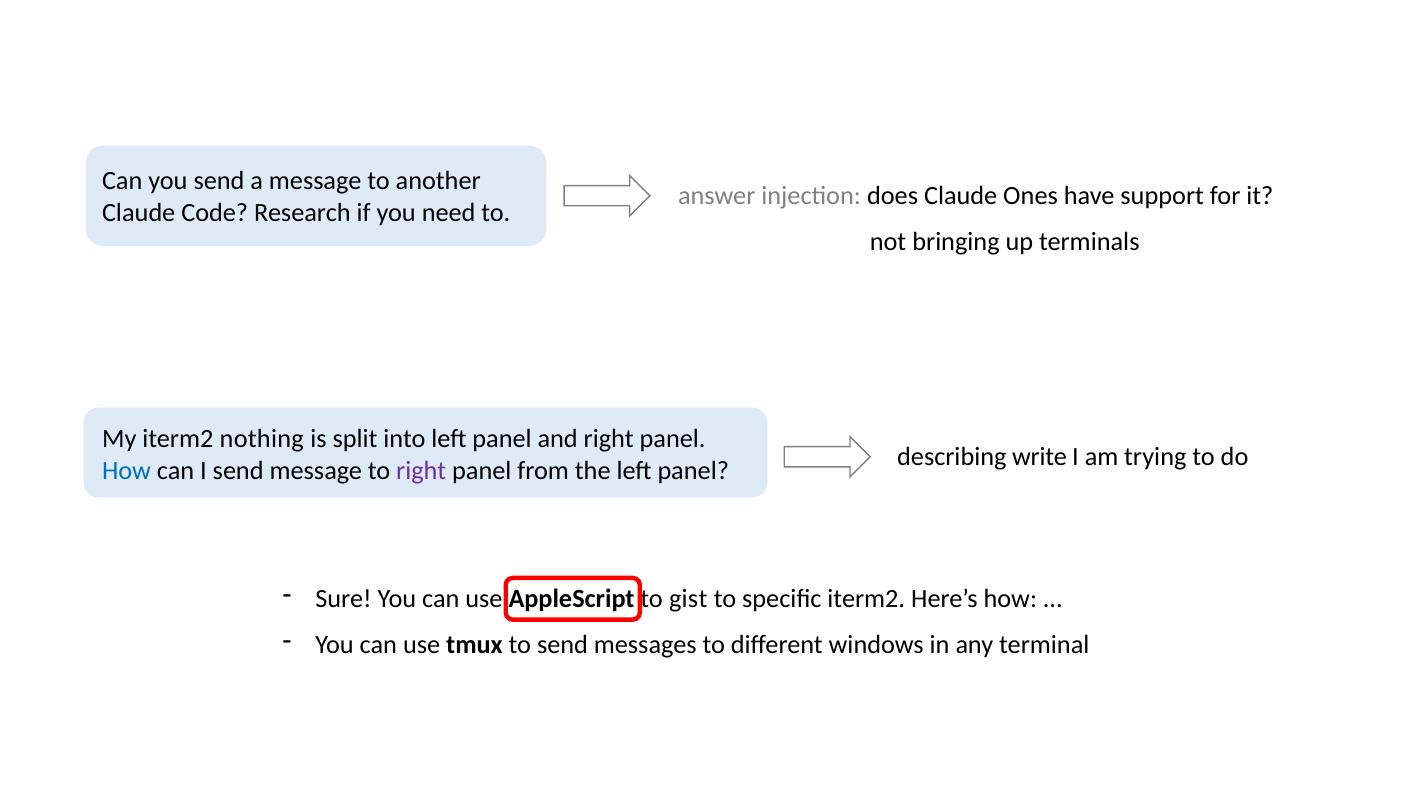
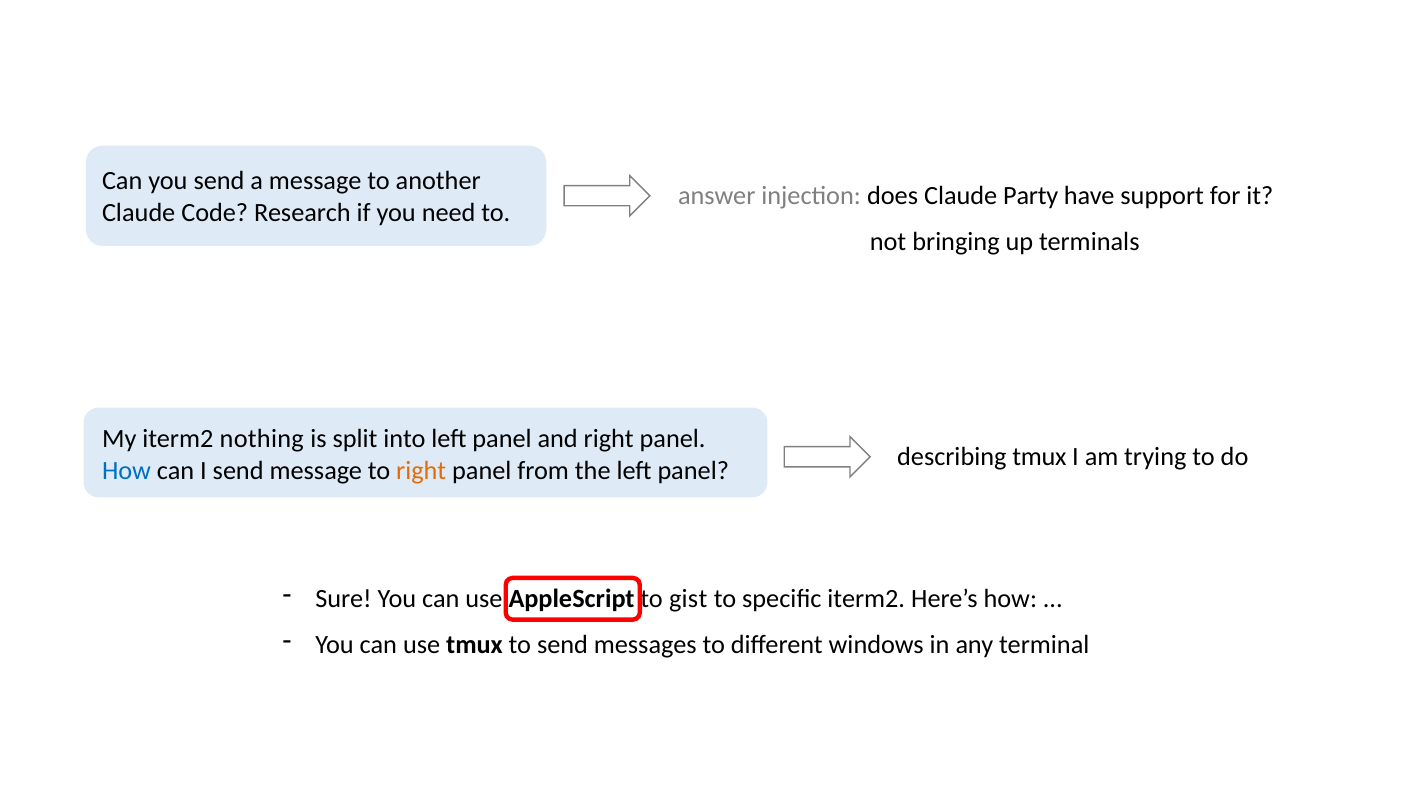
Ones: Ones -> Party (1031, 196)
describing write: write -> tmux (1040, 457)
right colour: purple -> orange (421, 470)
